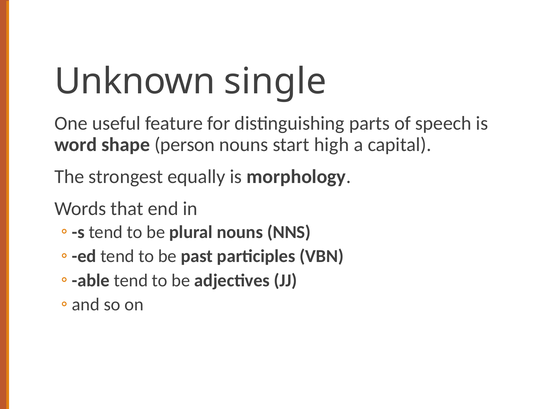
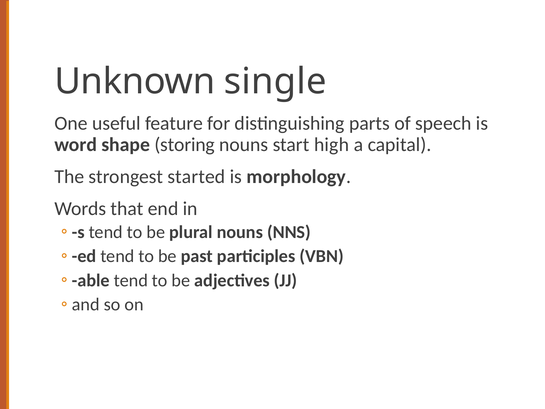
person: person -> storing (185, 145)
equally: equally -> started (196, 176)
